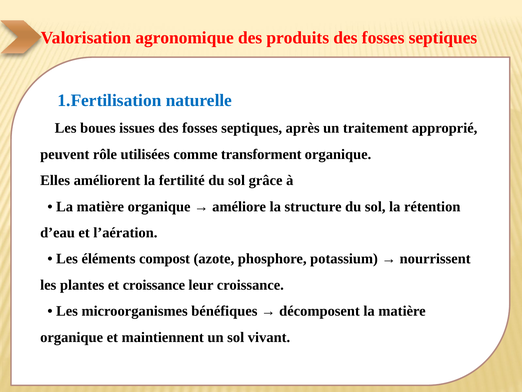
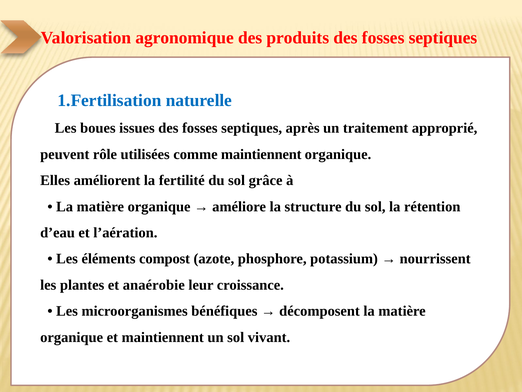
comme transforment: transforment -> maintiennent (261, 154)
et croissance: croissance -> anaérobie (154, 285)
